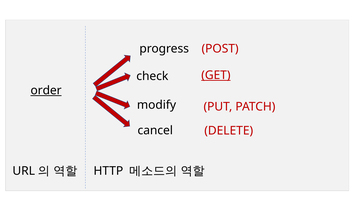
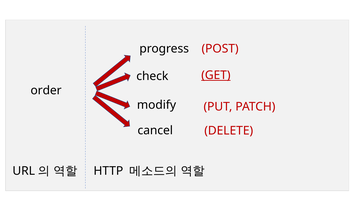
order underline: present -> none (46, 90)
